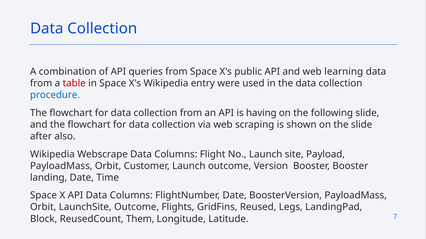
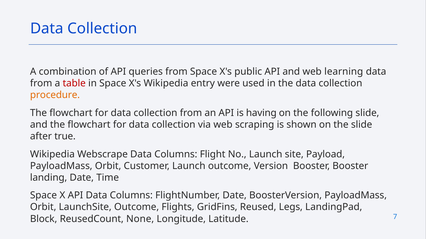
procedure colour: blue -> orange (55, 95)
also: also -> true (65, 137)
Them: Them -> None (140, 219)
